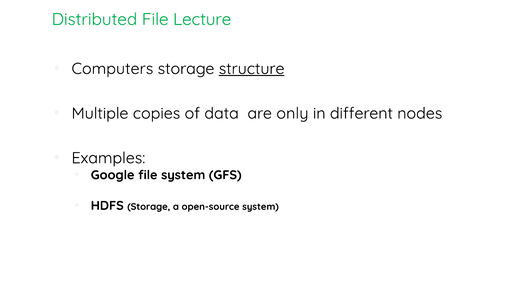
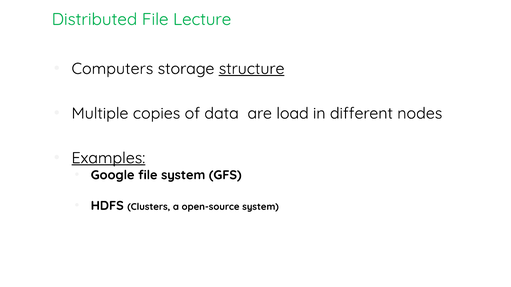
only: only -> load (293, 114)
Examples underline: none -> present (108, 158)
HDFS Storage: Storage -> Clusters (149, 207)
